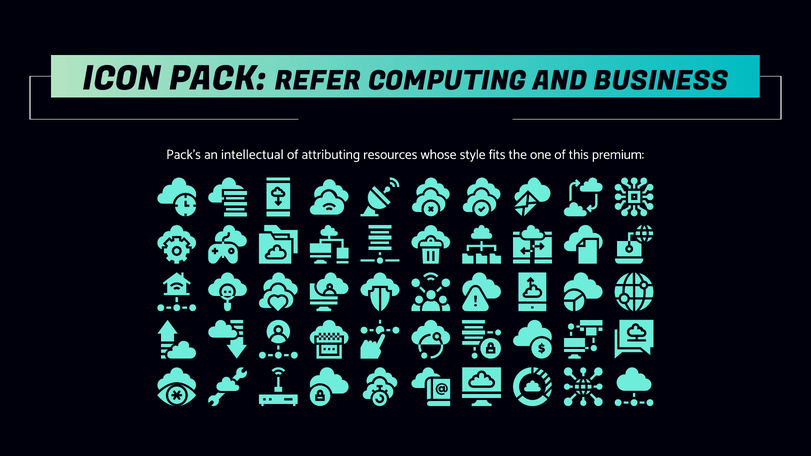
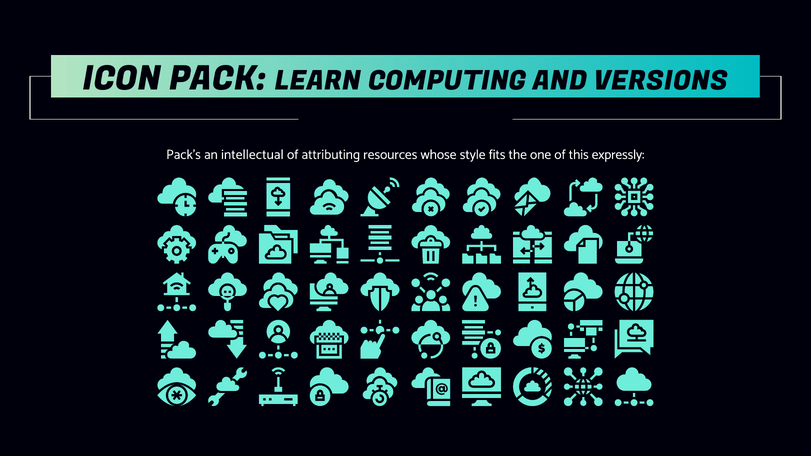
REFER: REFER -> LEARN (318, 81)
BUSINESS: BUSINESS -> VERSIONS (661, 81)
premium: premium -> expressly (618, 155)
